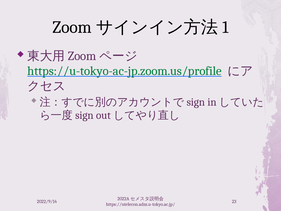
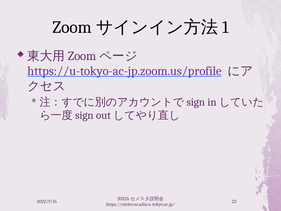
https://u-tokyo-ac-jp.zoom.us/profile colour: green -> purple (124, 71)
